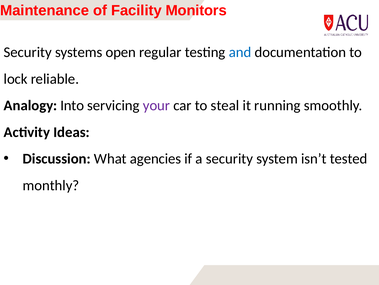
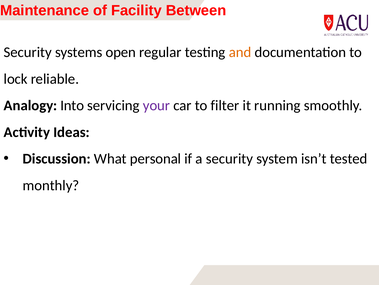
Monitors: Monitors -> Between (196, 10)
and colour: blue -> orange (240, 52)
steal: steal -> filter (225, 105)
agencies: agencies -> personal (156, 158)
